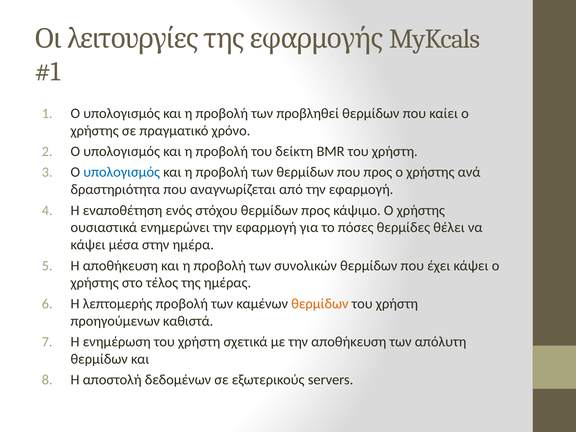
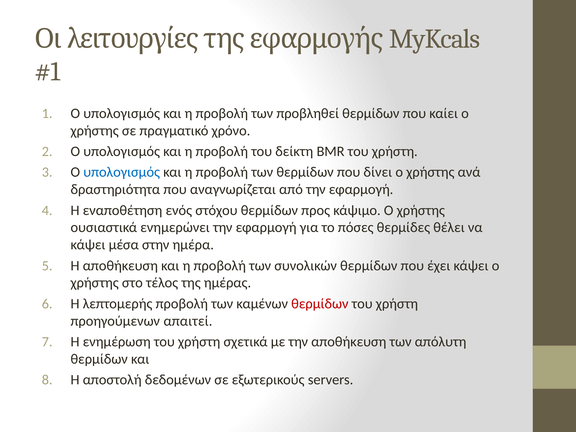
που προς: προς -> δίνει (378, 172)
θερμίδων colour: orange -> red (320, 304)
καθιστά: καθιστά -> απαιτεί (188, 321)
